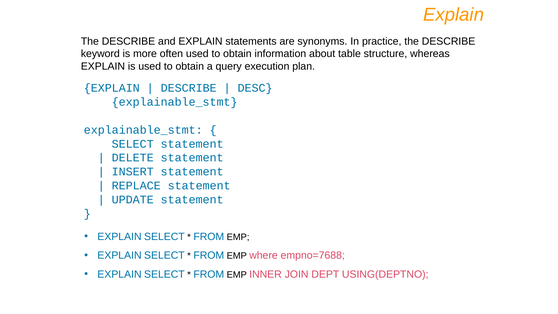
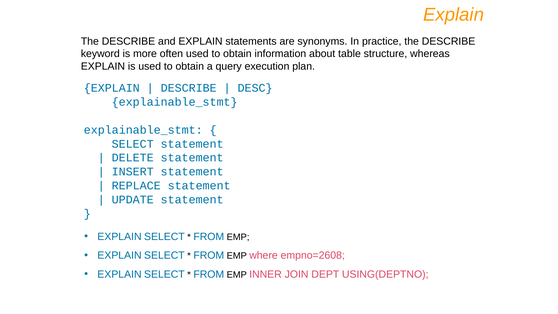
empno=7688: empno=7688 -> empno=2608 (313, 255)
